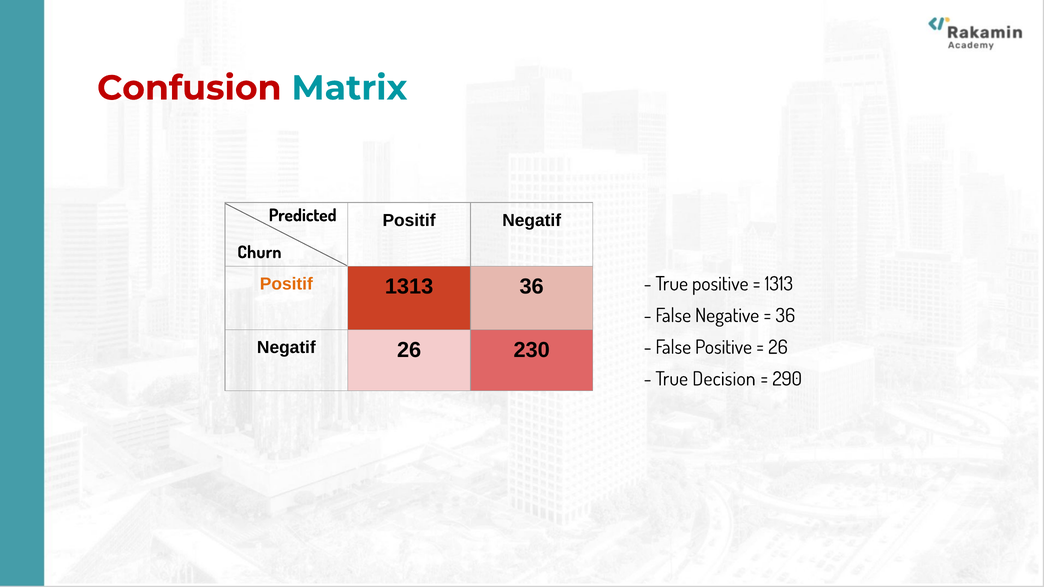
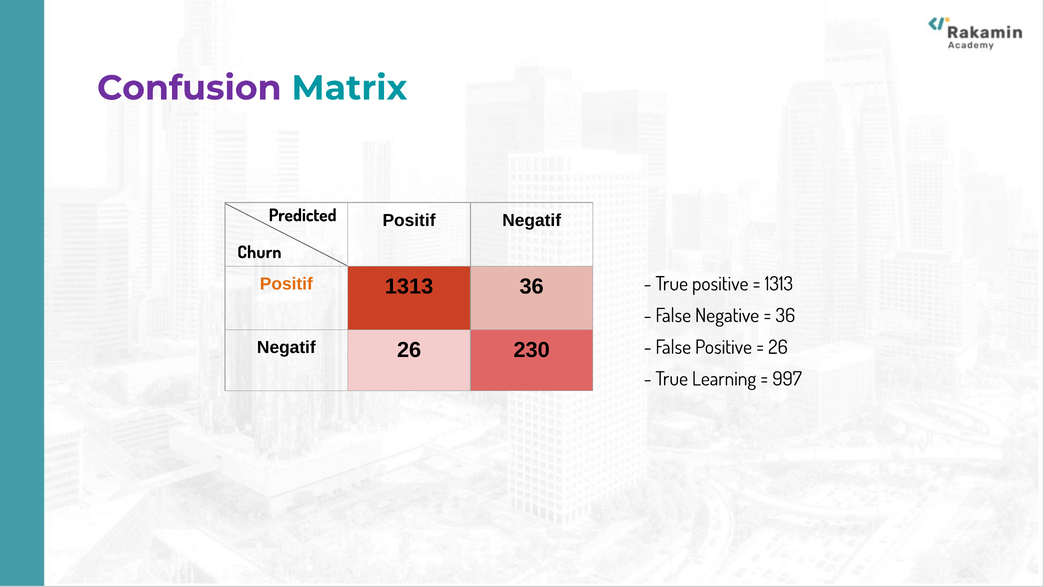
Confusion colour: red -> purple (189, 88)
Decision: Decision -> Learning (724, 379)
290: 290 -> 997 (787, 379)
